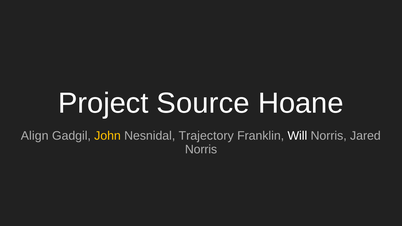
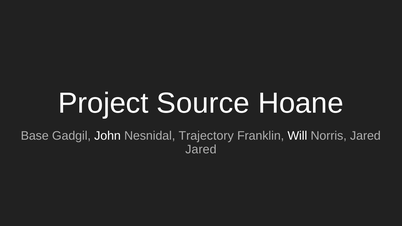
Align: Align -> Base (35, 136)
John colour: yellow -> white (108, 136)
Norris: Norris -> Jared (201, 149)
